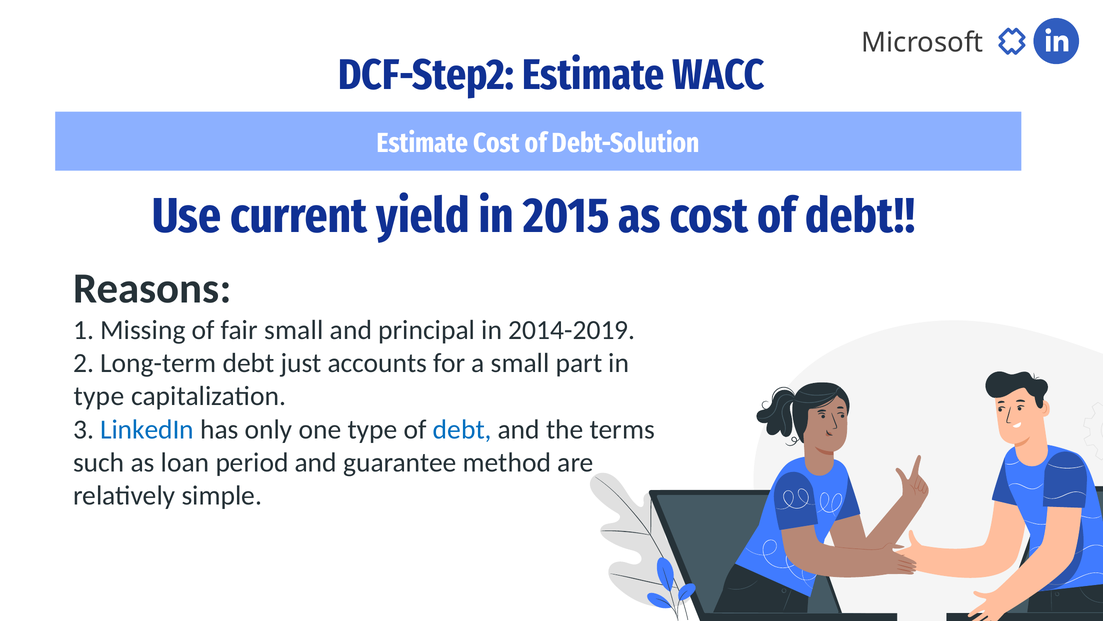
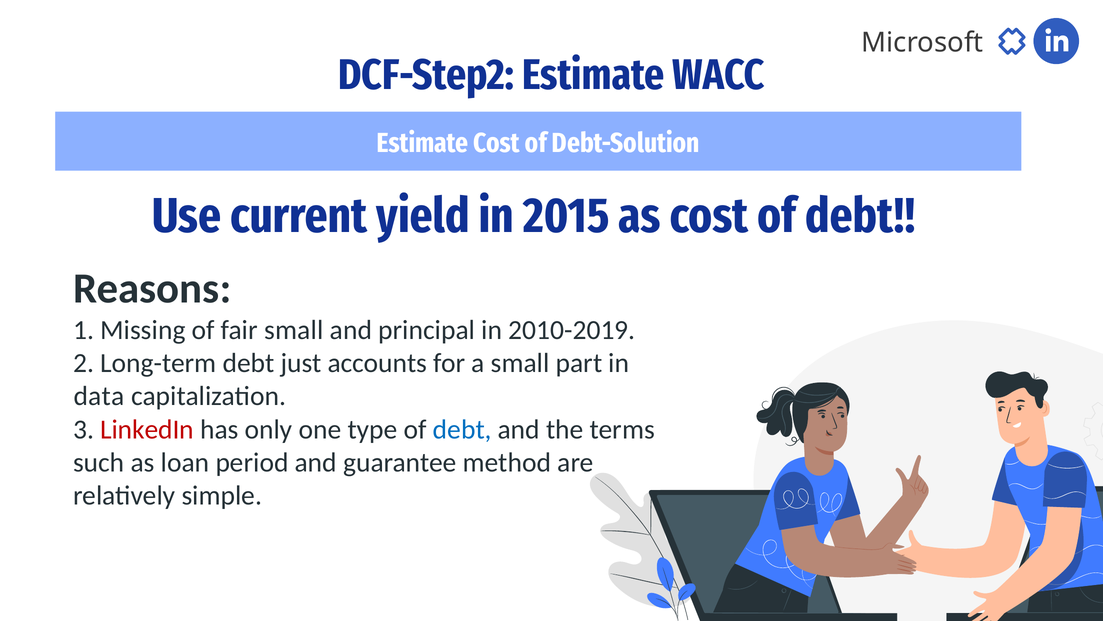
2014-2019: 2014-2019 -> 2010-2019 (572, 330)
type: type -> data (99, 396)
LinkedIn colour: blue -> red (147, 429)
